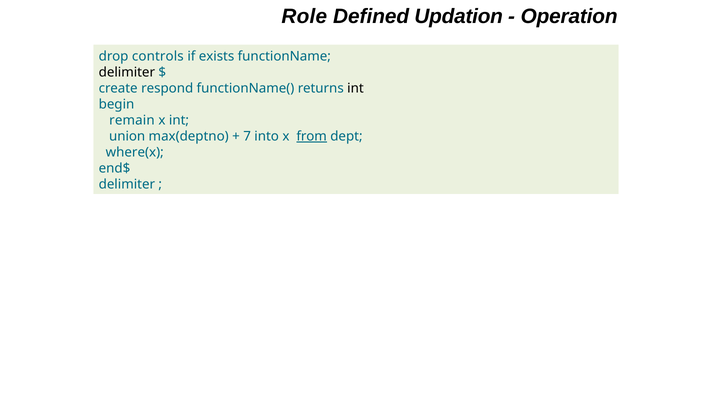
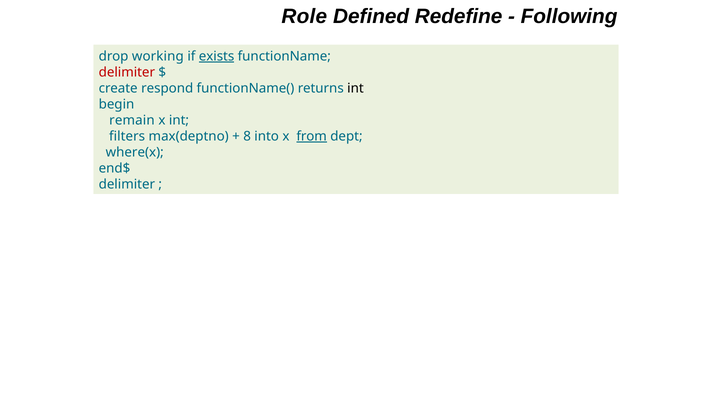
Updation: Updation -> Redefine (459, 17)
Operation: Operation -> Following (569, 17)
controls: controls -> working (158, 56)
exists underline: none -> present (217, 56)
delimiter colour: black -> red (127, 72)
union: union -> filters (127, 136)
7: 7 -> 8 (247, 136)
